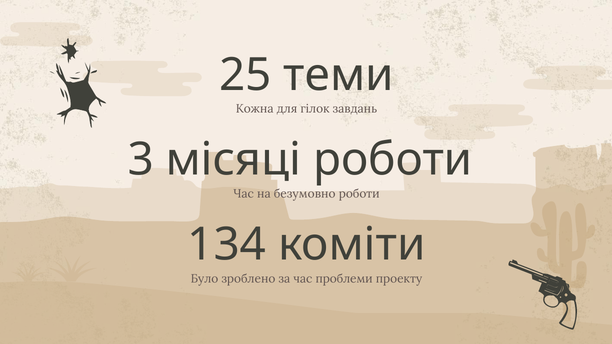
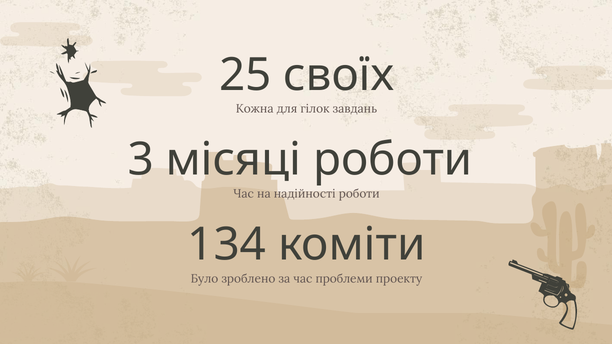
теми: теми -> своїх (339, 75)
безумовно: безумовно -> надійності (305, 194)
